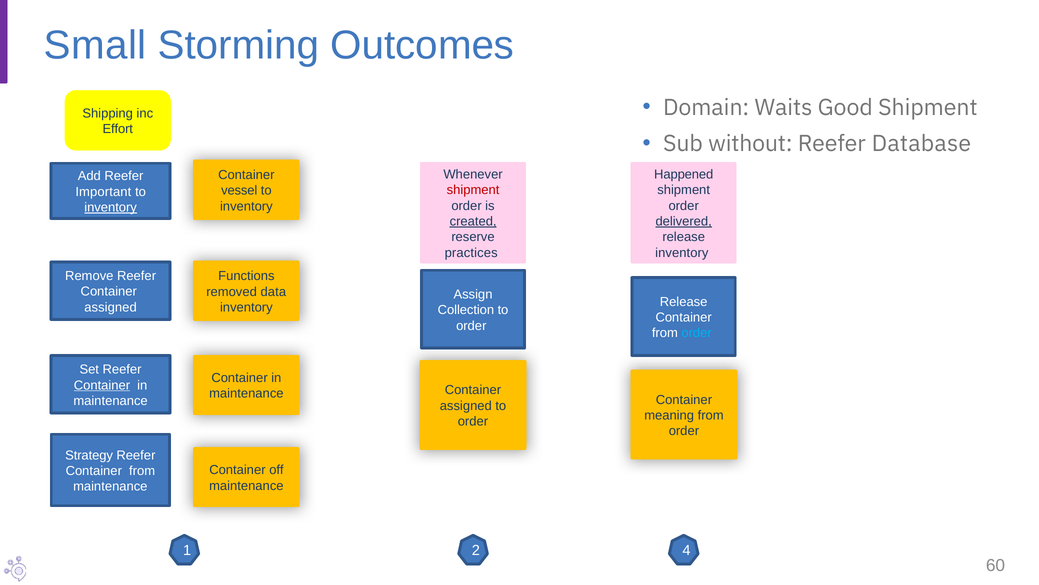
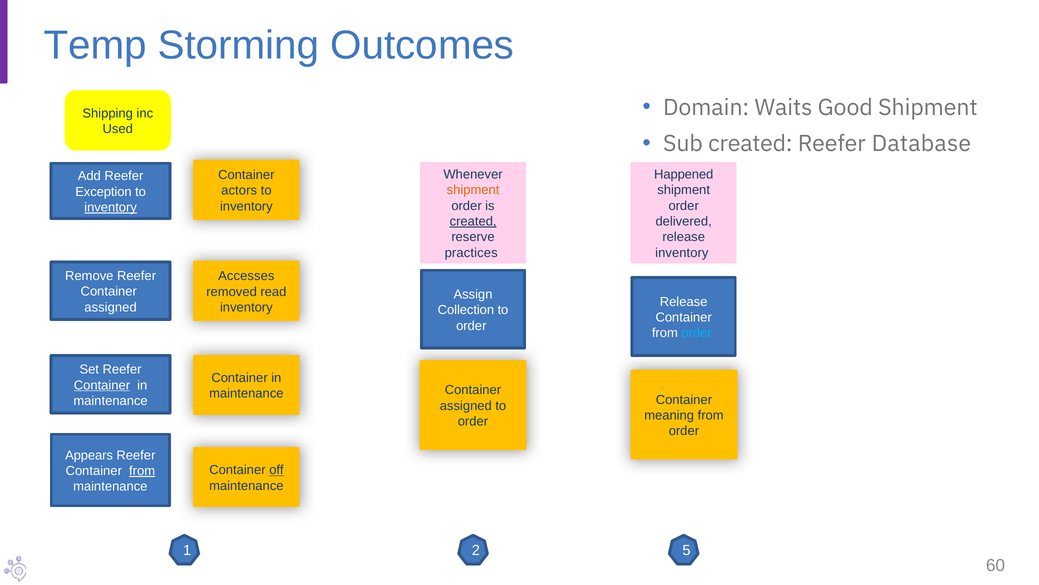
Small: Small -> Temp (95, 45)
Effort: Effort -> Used (118, 129)
Sub without: without -> created (750, 144)
shipment colour: red -> orange (473, 190)
vessel: vessel -> actors (239, 191)
Important: Important -> Exception (103, 192)
delivered underline: present -> none (684, 221)
Functions: Functions -> Accesses (246, 276)
data: data -> read (273, 291)
Strategy: Strategy -> Appears (89, 455)
off underline: none -> present (276, 470)
from underline: none -> present (142, 470)
4: 4 -> 5 (686, 550)
